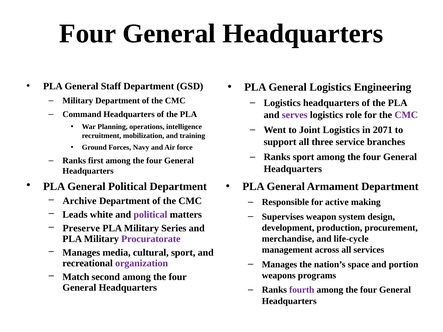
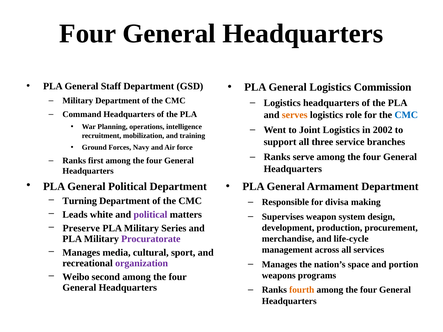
Engineering: Engineering -> Commission (383, 87)
serves colour: purple -> orange (295, 115)
CMC colour: purple -> blue (406, 115)
2071: 2071 -> 2002 (383, 130)
Ranks sport: sport -> serve (304, 157)
Archive: Archive -> Turning (80, 201)
active: active -> divisa (337, 202)
Match: Match -> Weibo (76, 277)
fourth colour: purple -> orange (302, 290)
